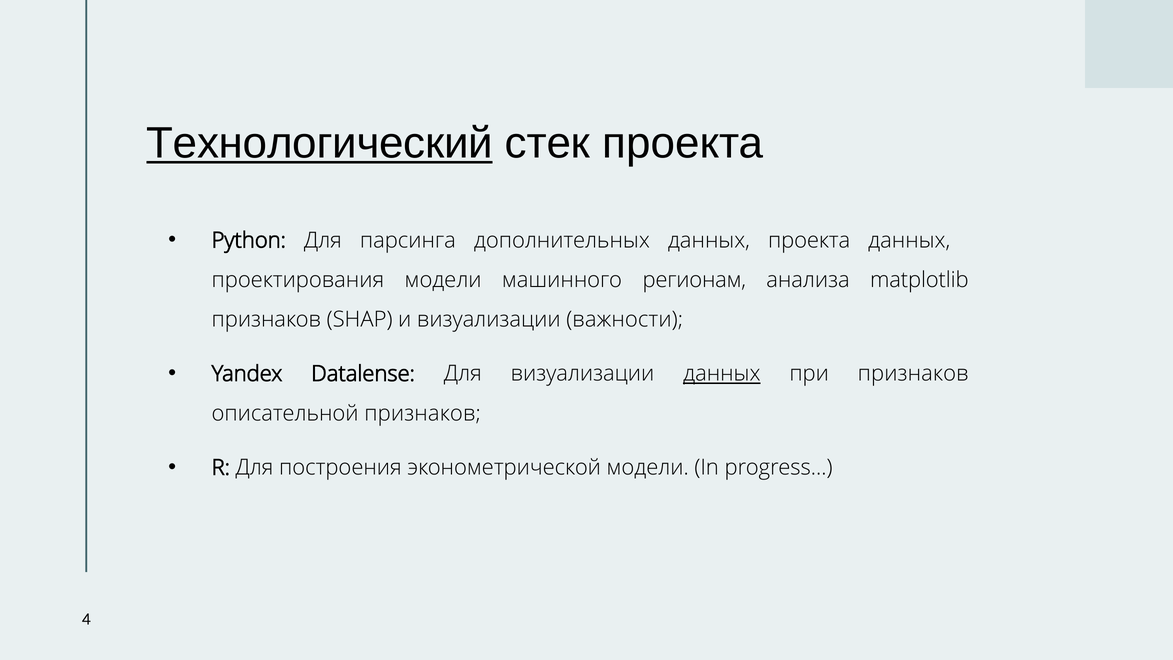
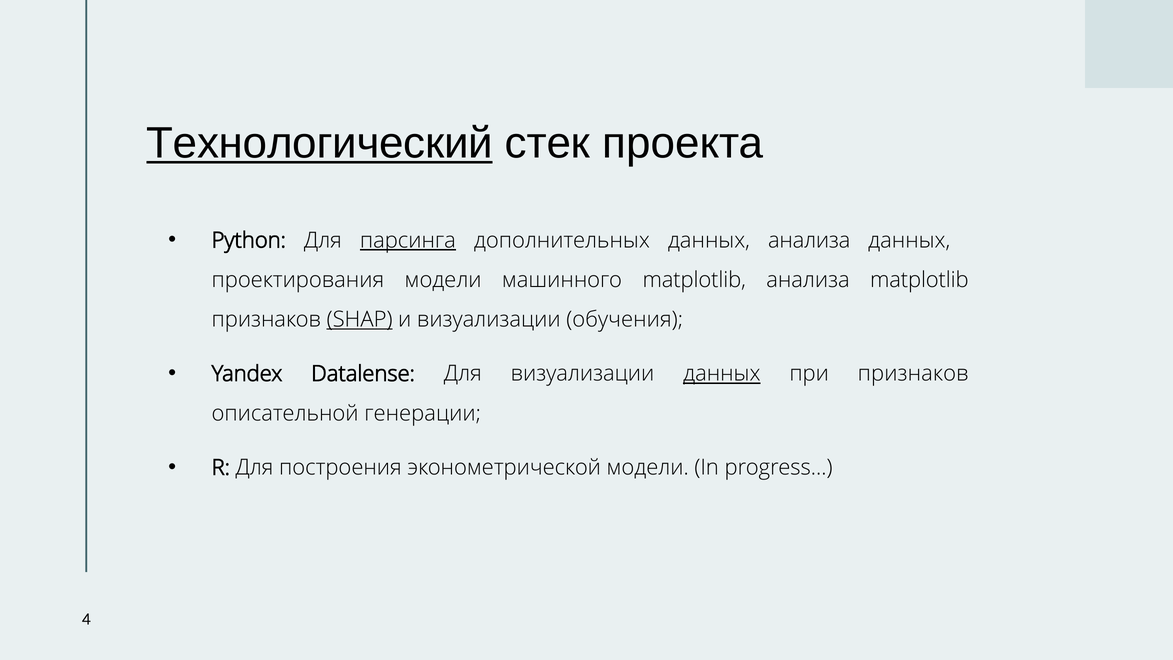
парсинга underline: none -> present (408, 240)
данных проекта: проекта -> анализа (809, 240)
машинного регионам: регионам -> matplotlib (694, 280)
SHAP underline: none -> present (360, 319)
важности: важности -> обучения (625, 319)
описательной признаков: признаков -> генерации (423, 413)
